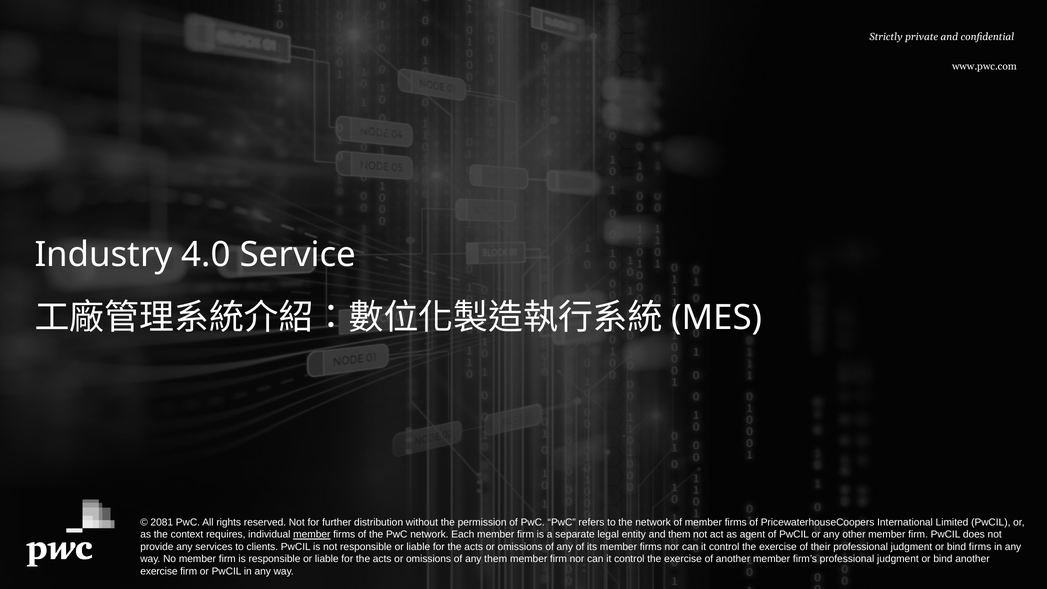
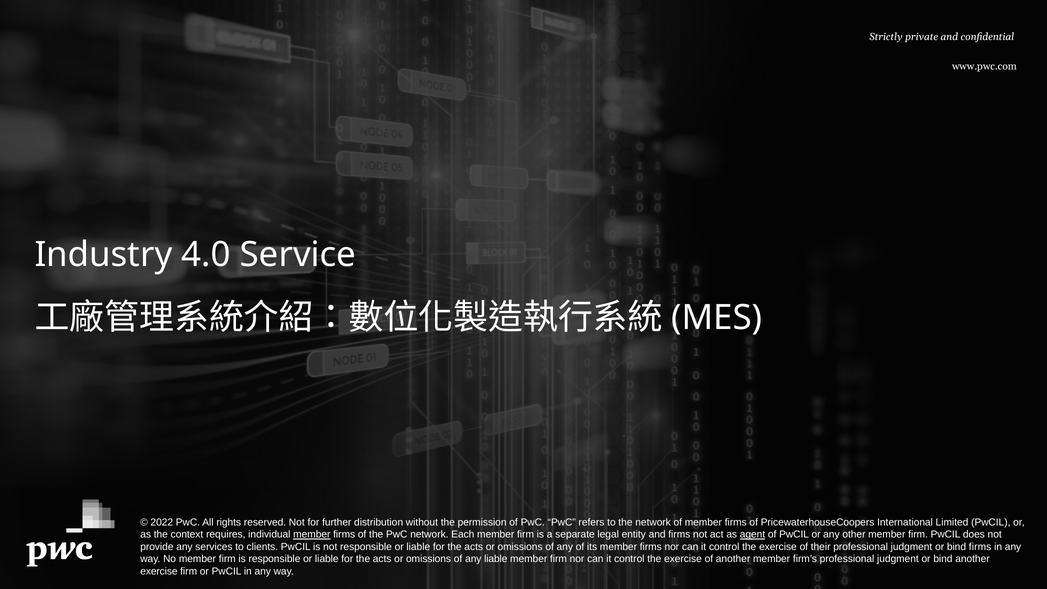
2081: 2081 -> 2022 (162, 522)
and them: them -> firms (679, 535)
agent underline: none -> present (753, 535)
any them: them -> liable (496, 559)
